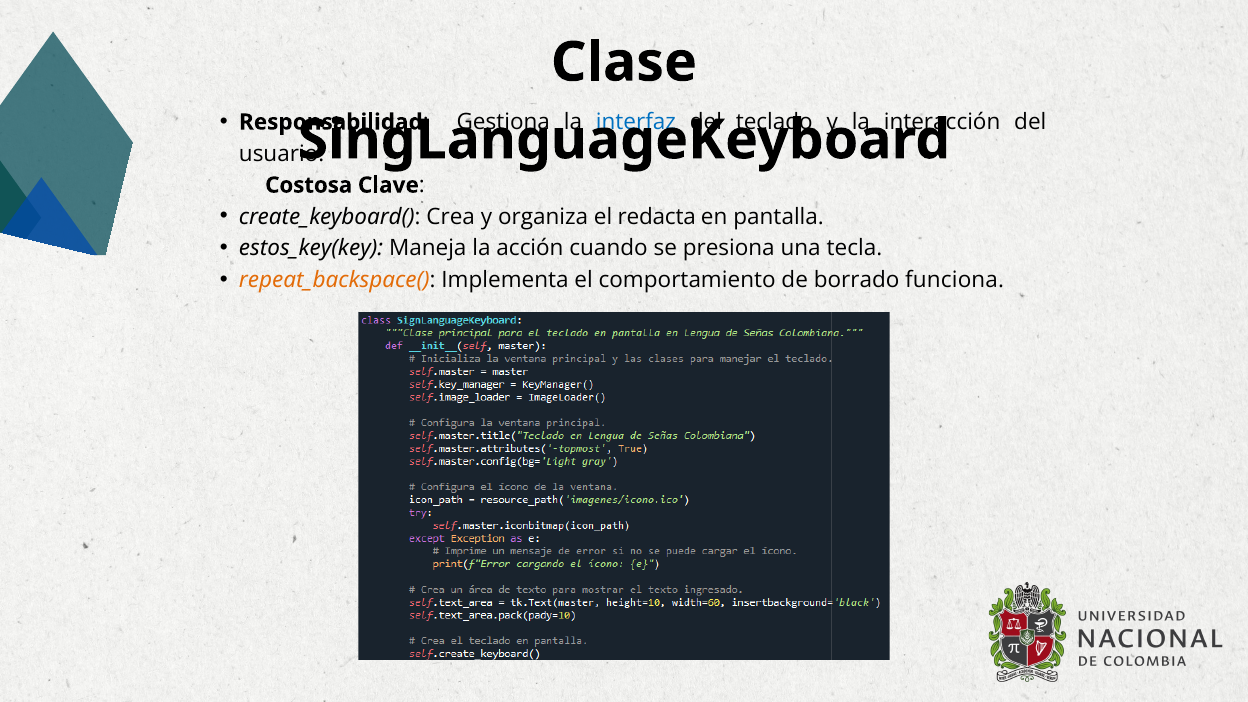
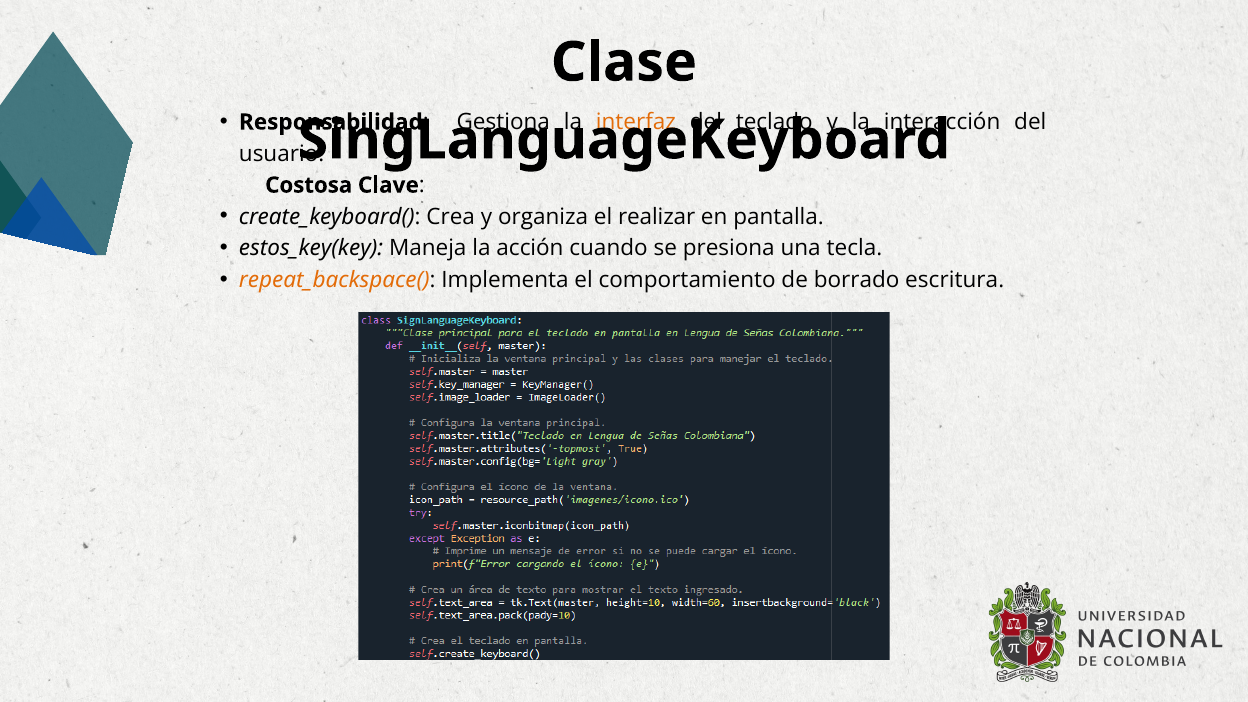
interfaz colour: blue -> orange (636, 122)
redacta: redacta -> realizar (657, 217)
funciona: funciona -> escritura (955, 280)
